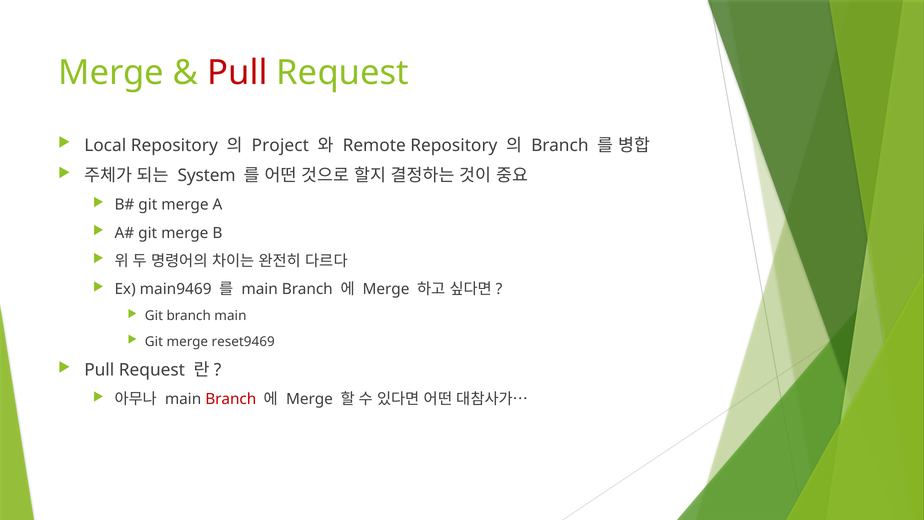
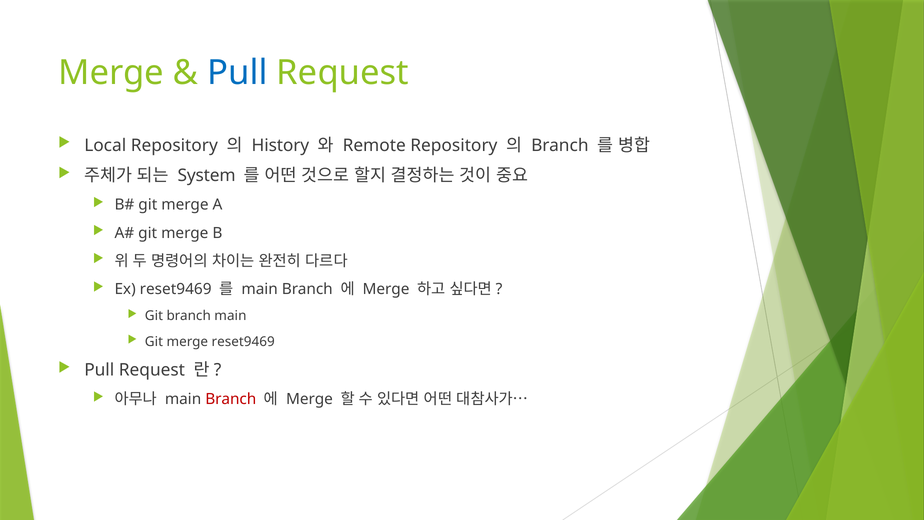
Pull colour: red -> blue (237, 73)
Project: Project -> History (280, 145)
Ex main9469: main9469 -> reset9469 (176, 289)
